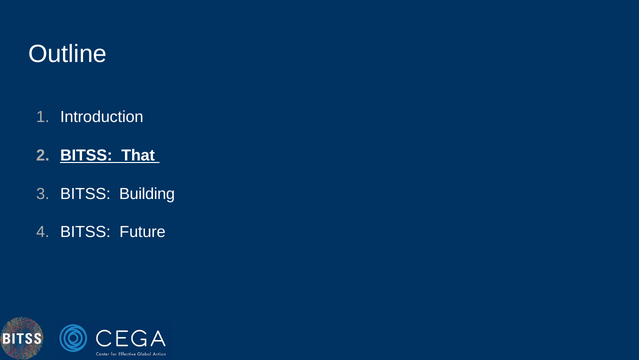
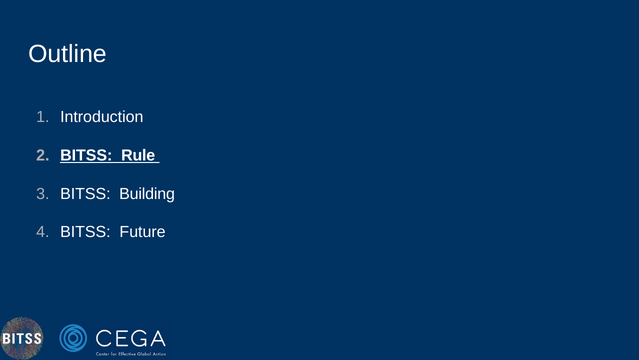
That: That -> Rule (138, 155)
